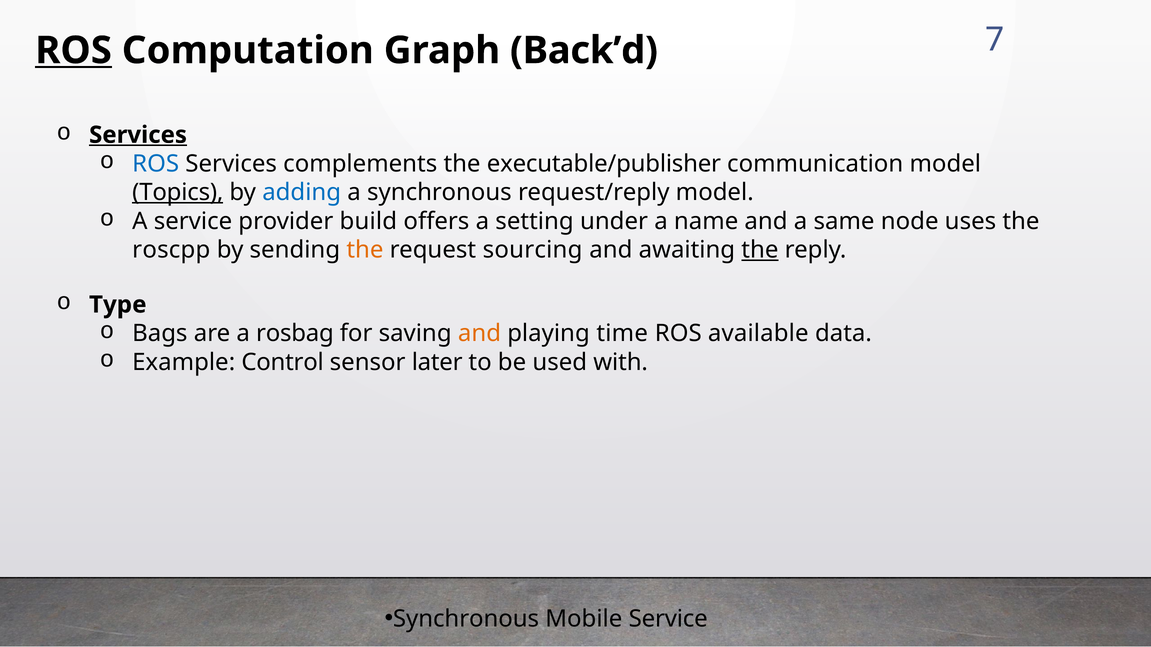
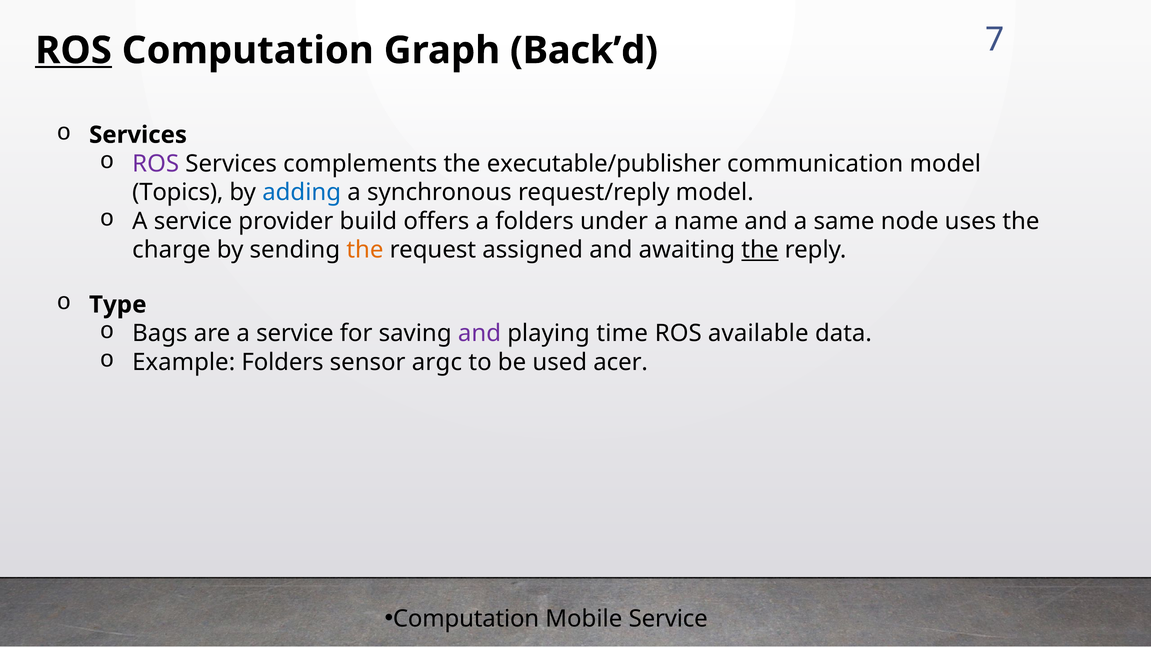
Services underline: present -> none (138, 135)
ROS colour: blue -> purple (156, 164)
Topics underline: present -> none (178, 193)
a setting: setting -> folders (535, 221)
roscpp: roscpp -> charge (171, 250)
sourcing: sourcing -> assigned (533, 250)
are a rosbag: rosbag -> service (295, 334)
and colour: orange -> purple (479, 334)
Example Control: Control -> Folders (283, 362)
later: later -> argc (437, 362)
with: with -> acer (621, 362)
Synchronous: Synchronous -> Computation (466, 619)
